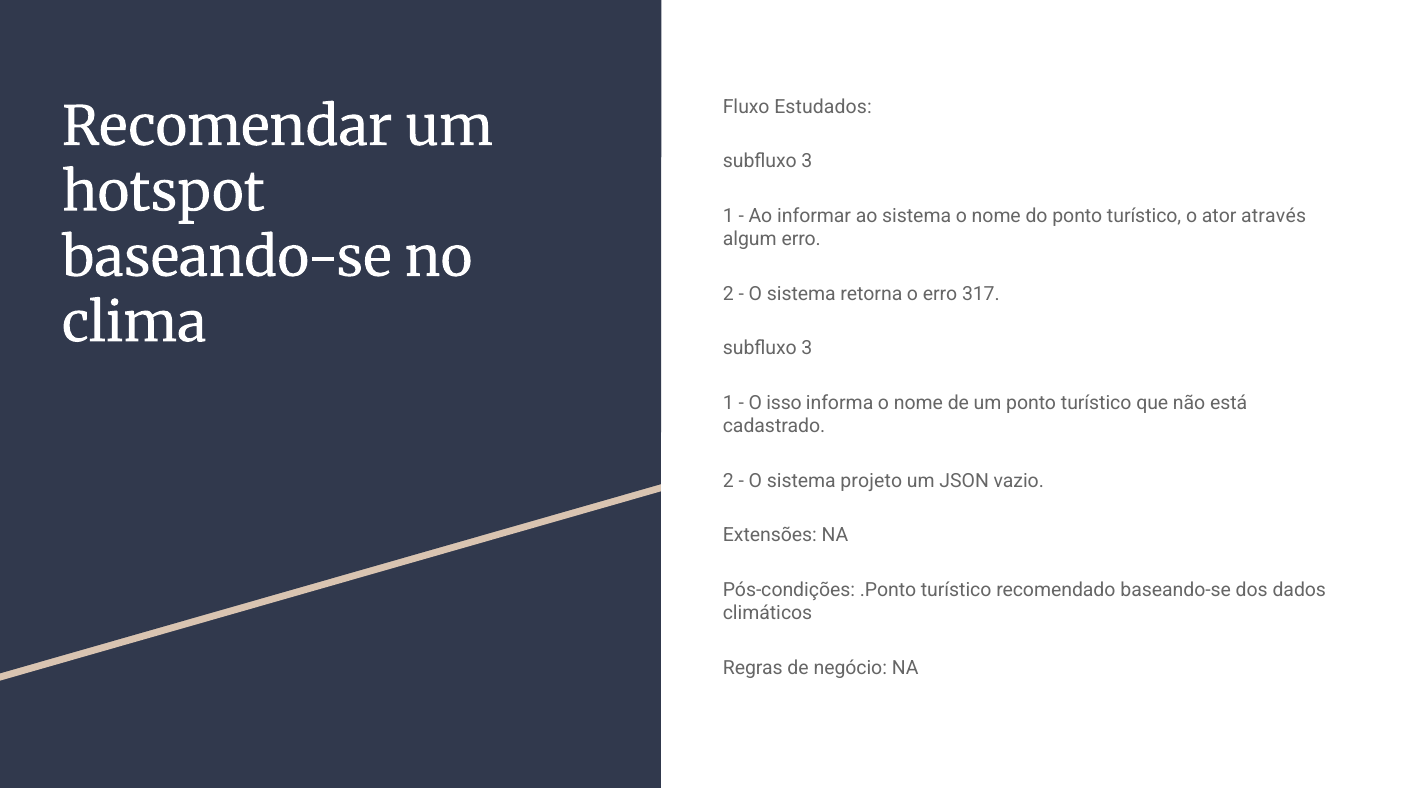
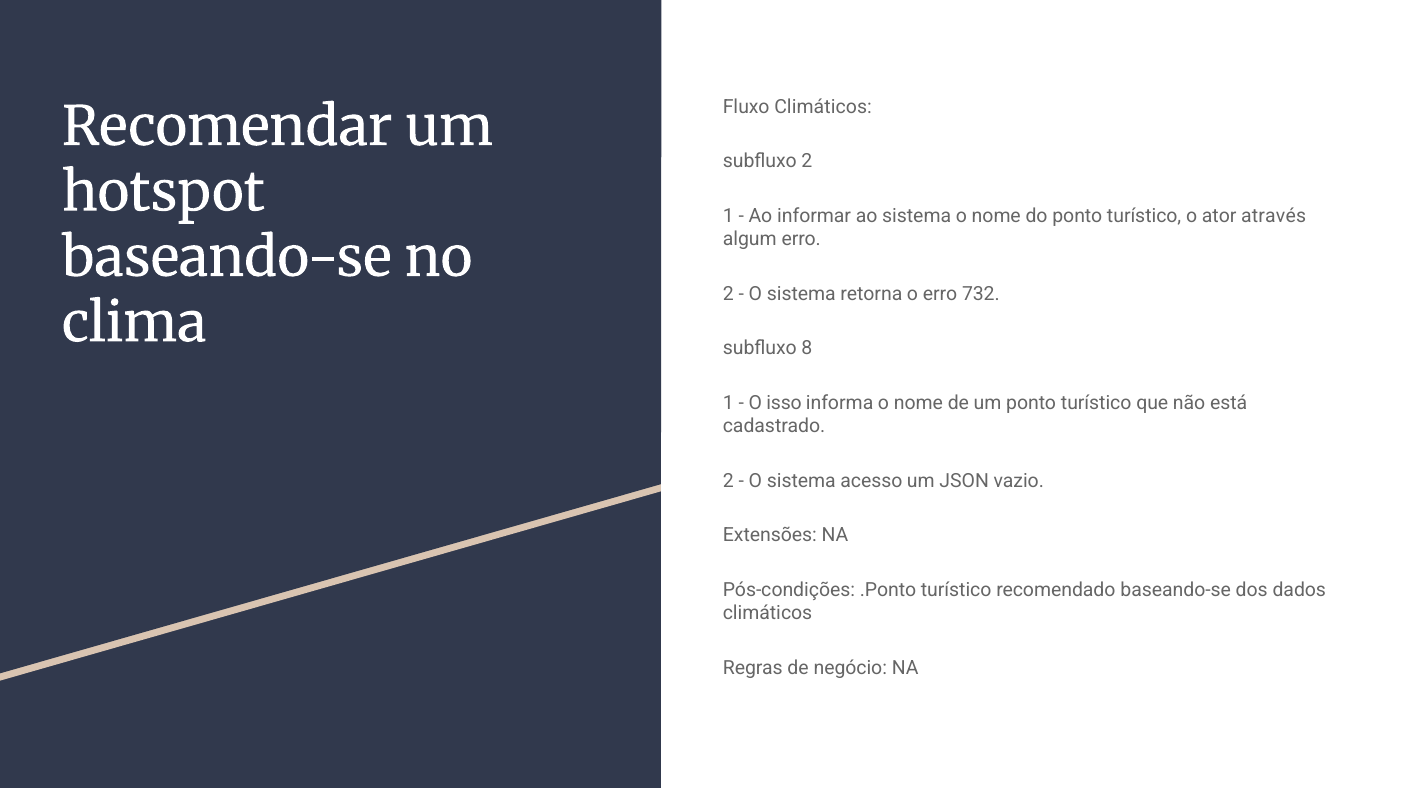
Fluxo Estudados: Estudados -> Climáticos (823, 107)
3: 3 -> 2 (807, 162)
317: 317 -> 732 (981, 294)
3: 3 -> 8 (807, 348)
projeto: projeto -> acesso (871, 481)
